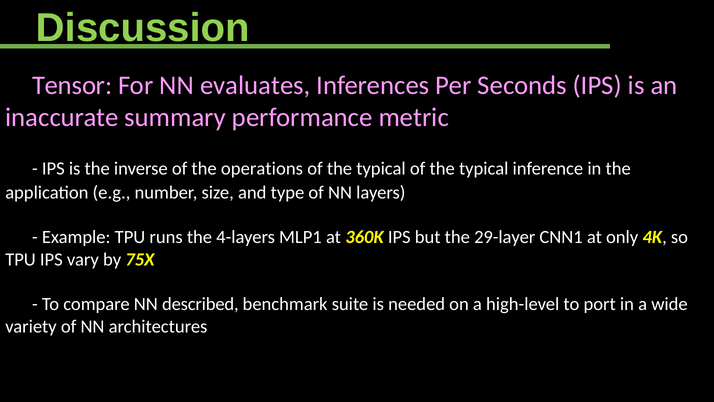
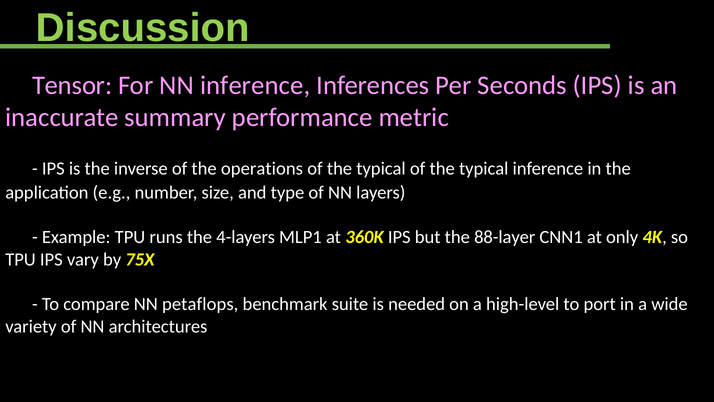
NN evaluates: evaluates -> inference (255, 85)
29-layer: 29-layer -> 88-layer (505, 237)
described: described -> petaflops (200, 304)
